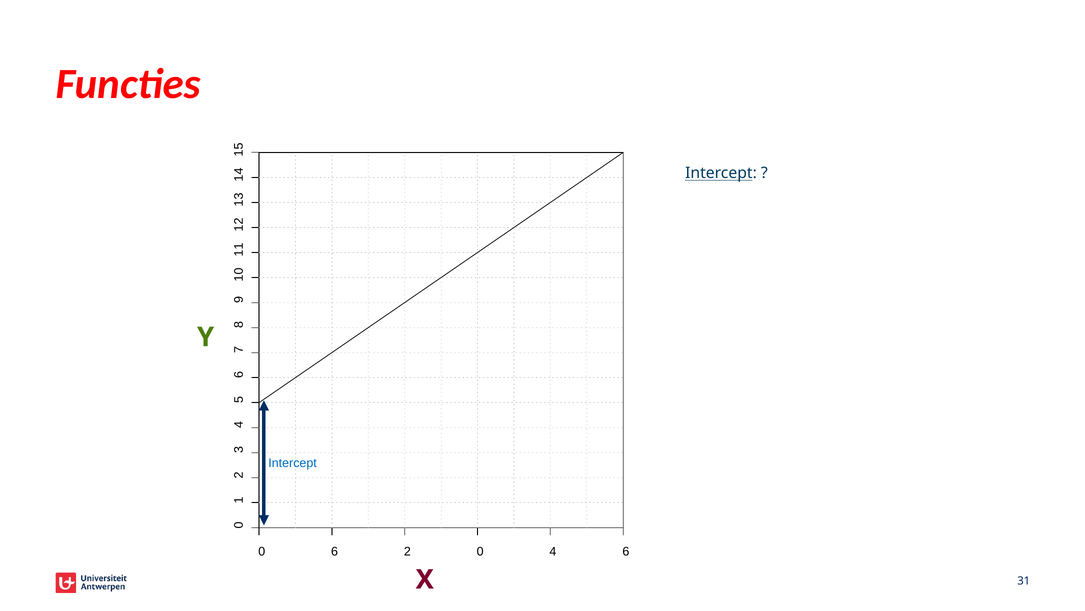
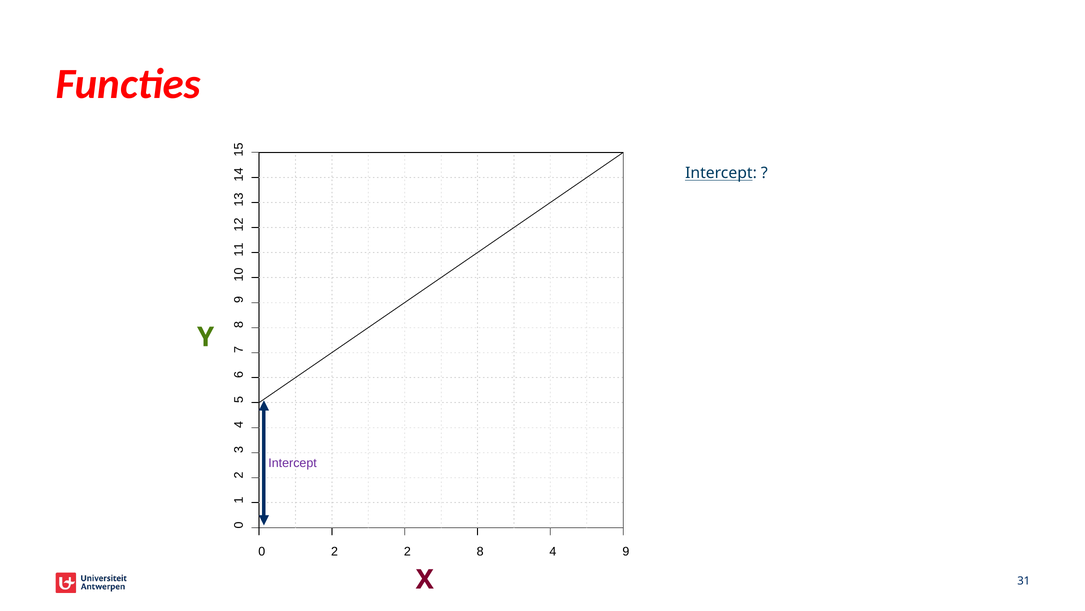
Intercept colour: blue -> purple (293, 463)
0 6: 6 -> 2 (335, 551)
2 0: 0 -> 8 (480, 551)
4 6: 6 -> 9 (626, 551)
